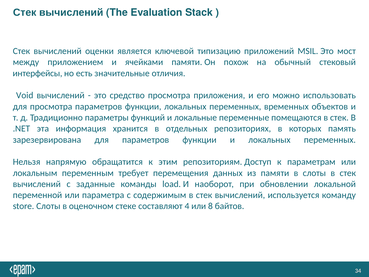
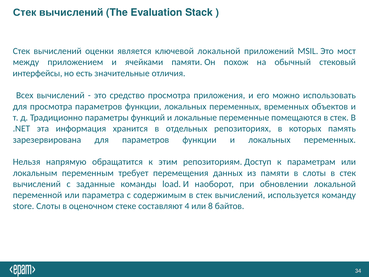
ключевой типизацию: типизацию -> локальной (219, 51)
Void: Void -> Всех (25, 95)
